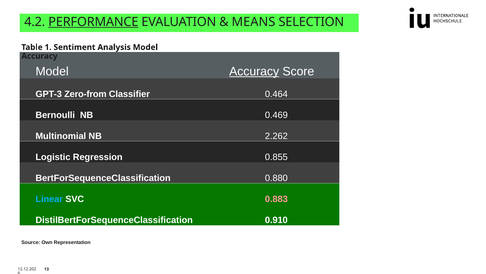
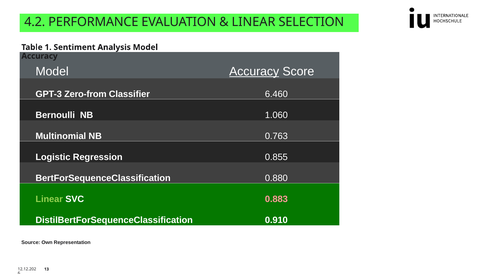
PERFORMANCE underline: present -> none (93, 22)
MEANS: MEANS -> LINEAR (254, 22)
0.464: 0.464 -> 6.460 (276, 94)
0.469: 0.469 -> 1.060 (276, 115)
2.262: 2.262 -> 0.763 (276, 136)
Linear colour: light blue -> light green (49, 199)
